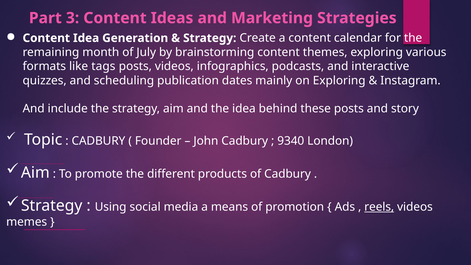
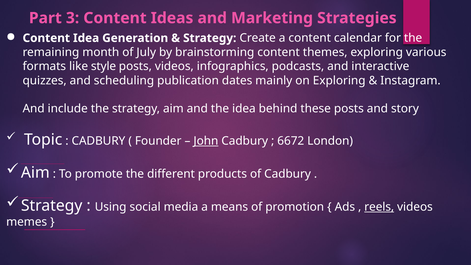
tags: tags -> style (104, 66)
John underline: none -> present (206, 141)
9340: 9340 -> 6672 (291, 141)
